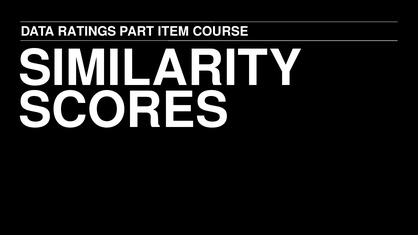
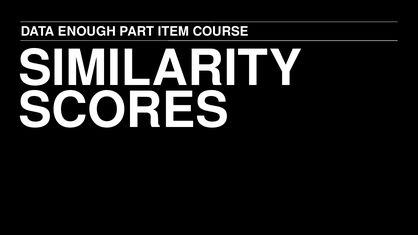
RATINGS: RATINGS -> ENOUGH (87, 32)
